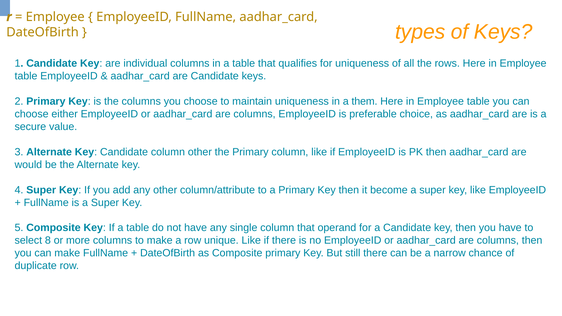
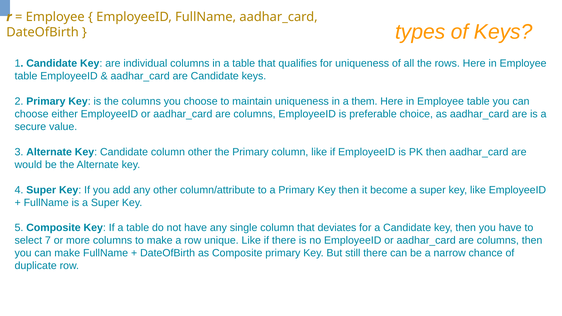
operand: operand -> deviates (337, 228)
8: 8 -> 7 (48, 241)
